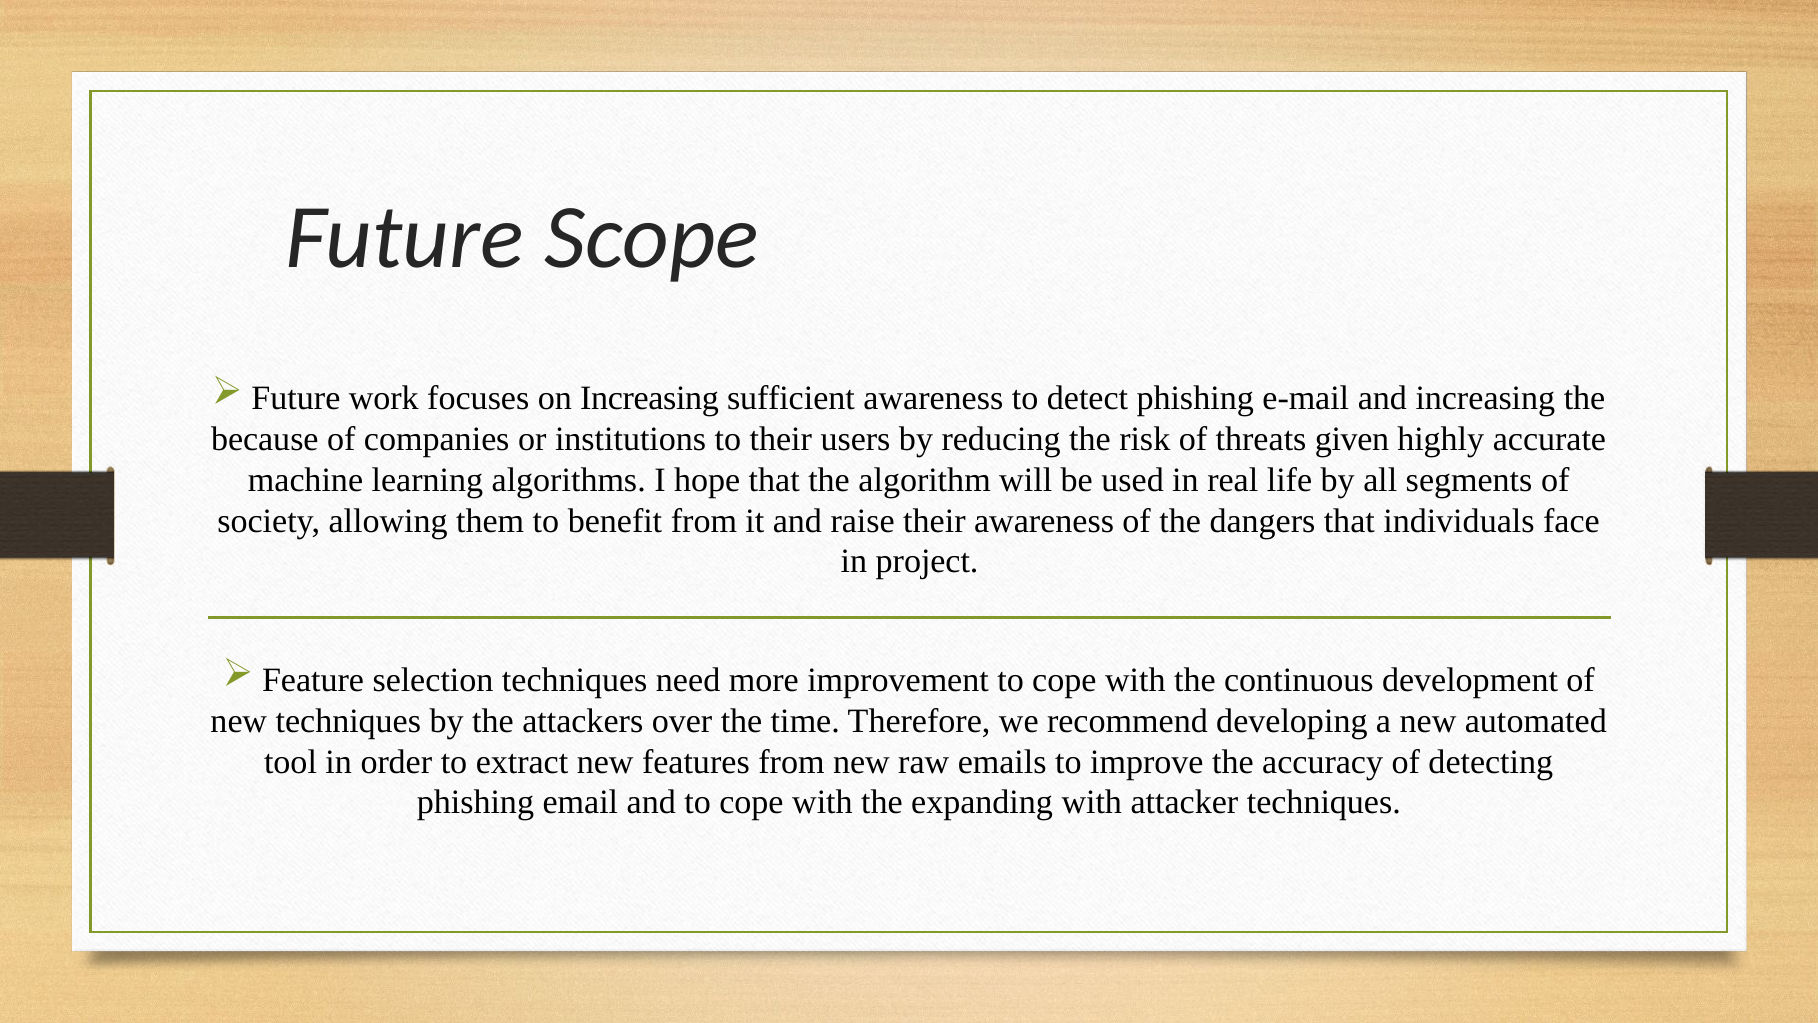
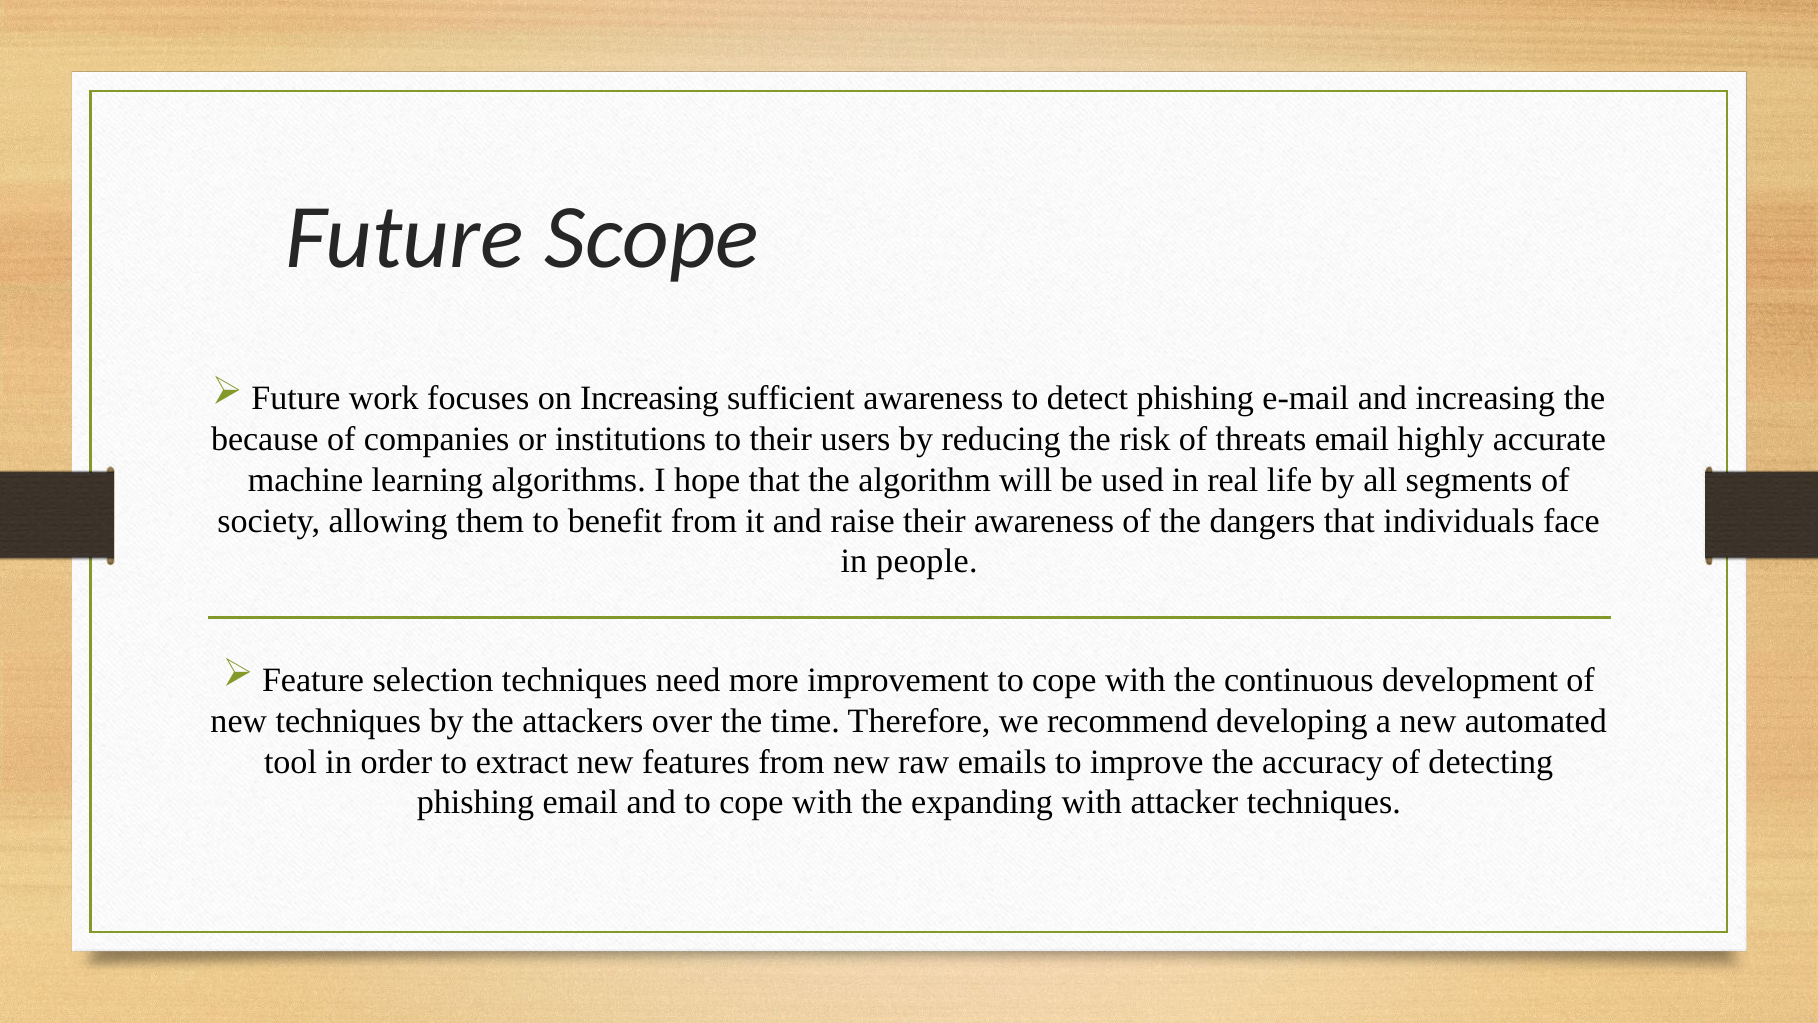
threats given: given -> email (1352, 439)
project: project -> people (927, 561)
